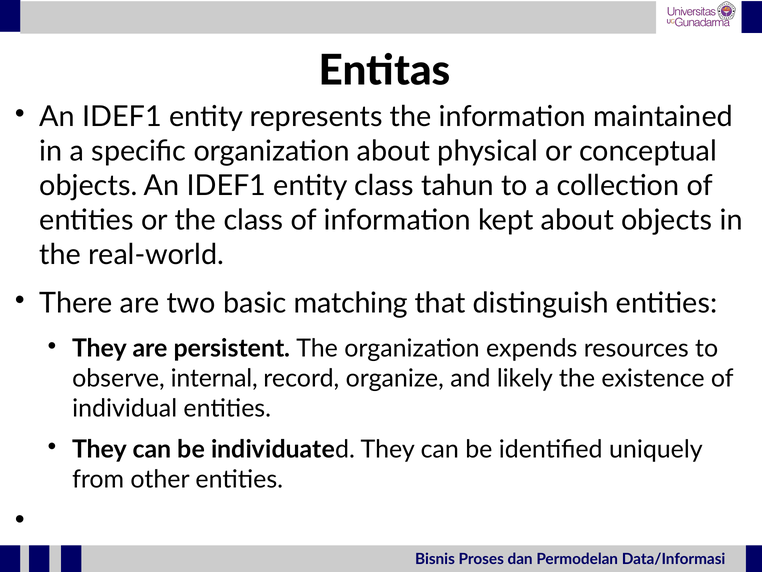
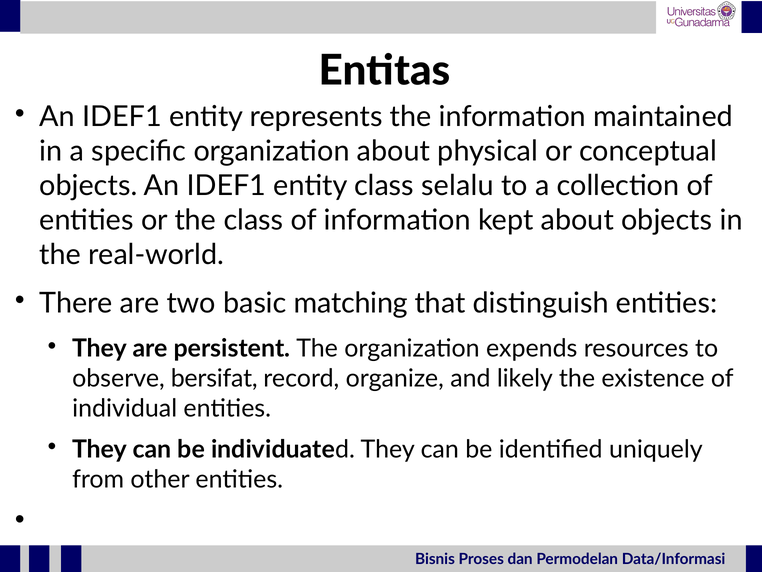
tahun: tahun -> selalu (458, 186)
internal: internal -> bersifat (214, 379)
